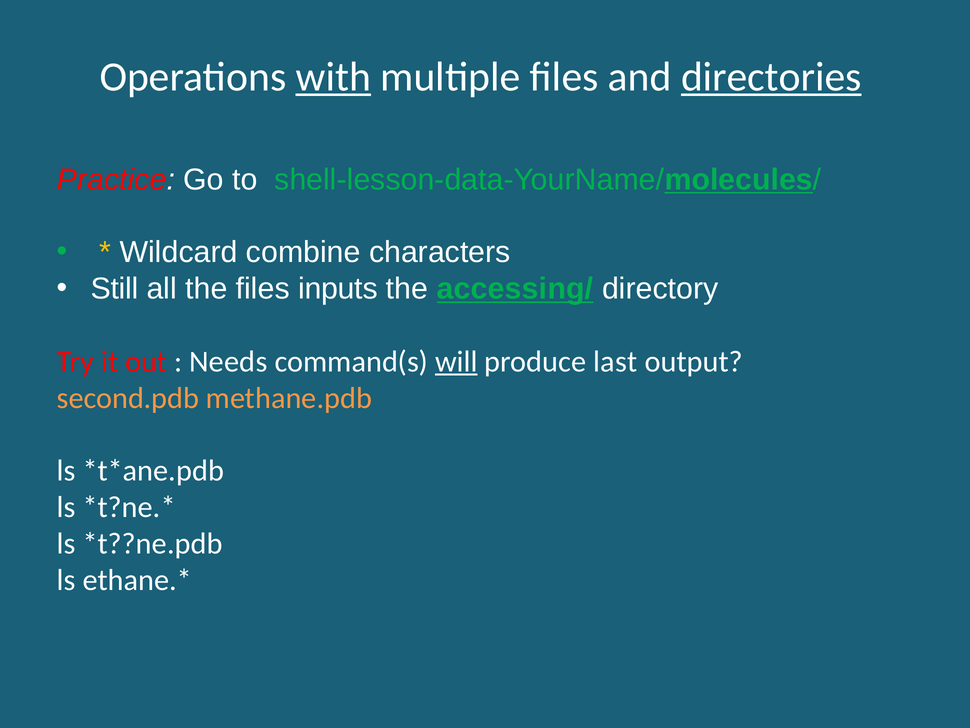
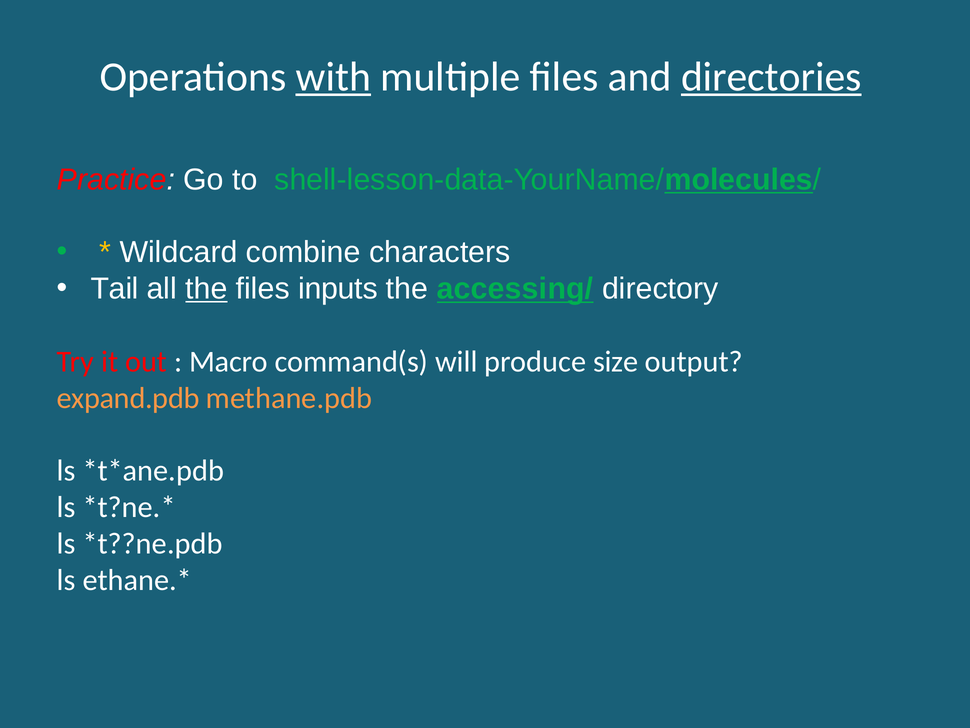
Still: Still -> Tail (115, 289)
the underline: none -> present (206, 289)
Needs: Needs -> Macro (228, 361)
will underline: present -> none (456, 361)
last: last -> size (616, 361)
second.pdb: second.pdb -> expand.pdb (128, 398)
